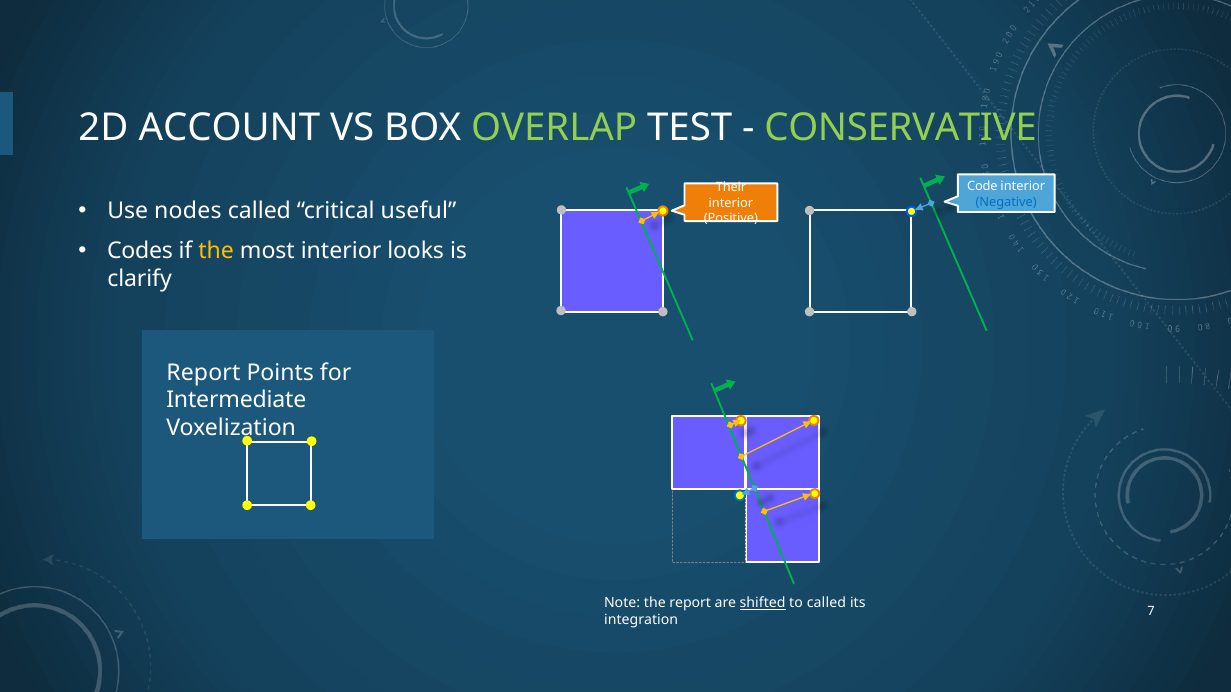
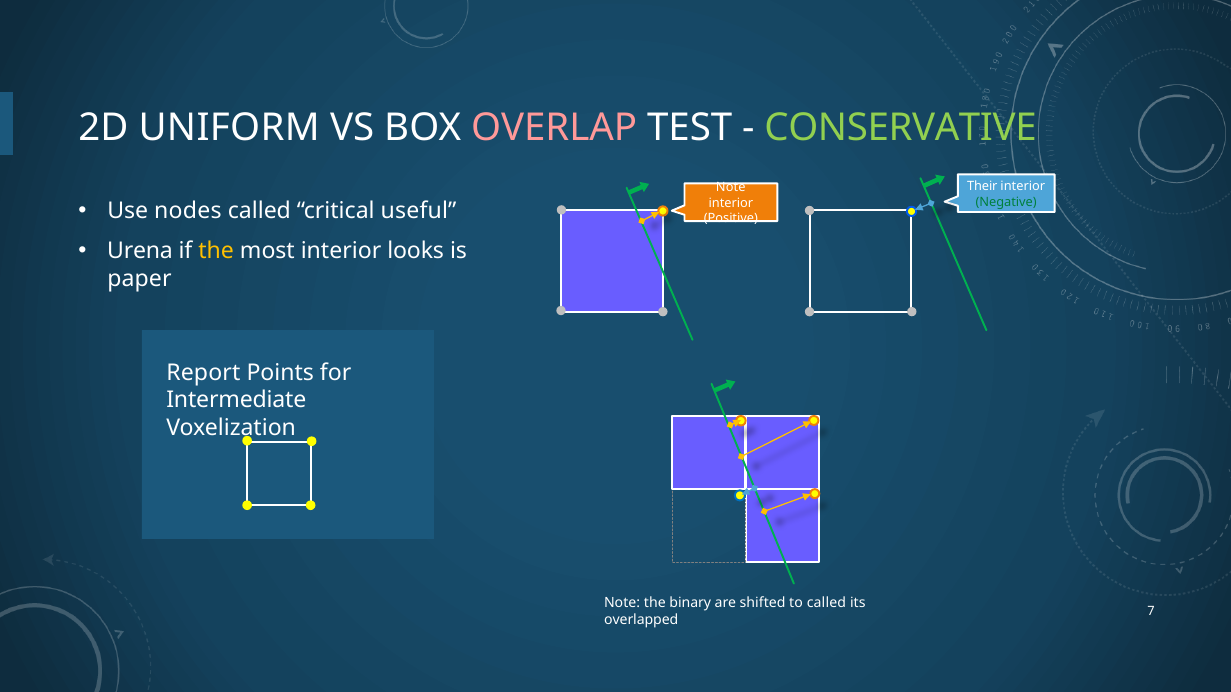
ACCOUNT: ACCOUNT -> UNIFORM (229, 128)
OVERLAP colour: light green -> pink (554, 128)
Code: Code -> Their (982, 186)
Their: Their -> Note (731, 188)
Negative colour: blue -> green (1006, 202)
Codes: Codes -> Urena (140, 251)
clarify: clarify -> paper (139, 279)
the report: report -> binary (690, 604)
shifted underline: present -> none (763, 604)
integration: integration -> overlapped (641, 621)
